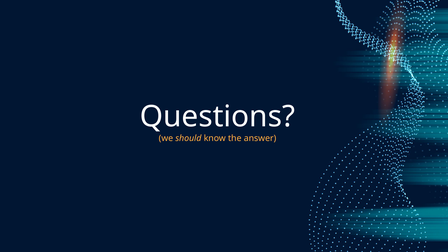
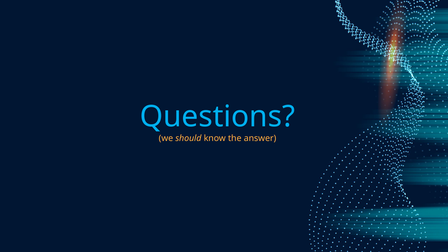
Questions colour: white -> light blue (217, 117)
